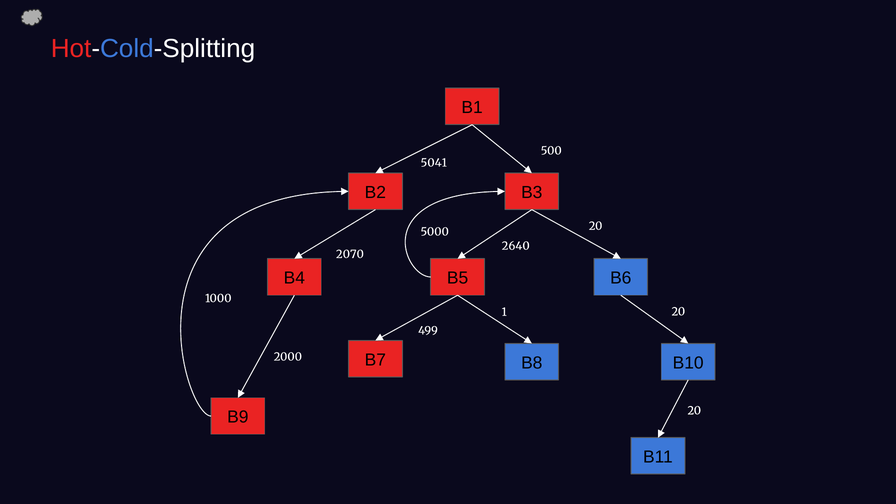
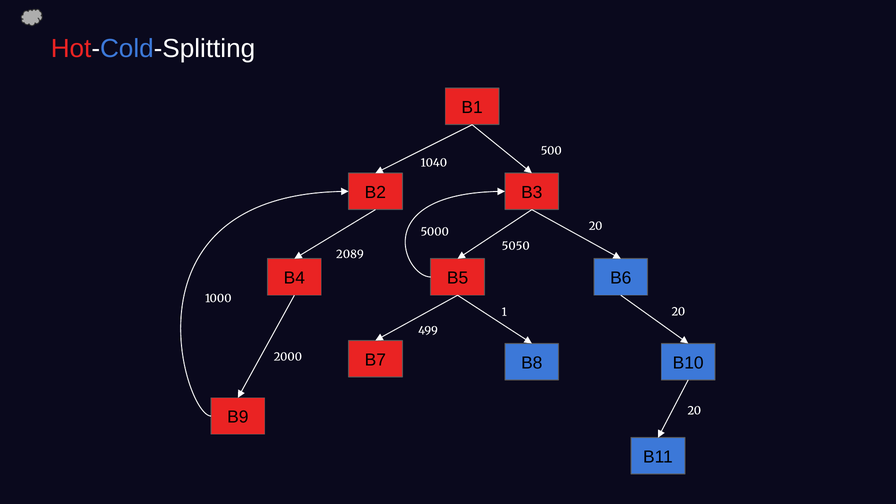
5041: 5041 -> 1040 (434, 163)
2640: 2640 -> 5050 (516, 246)
2070: 2070 -> 2089 (350, 254)
